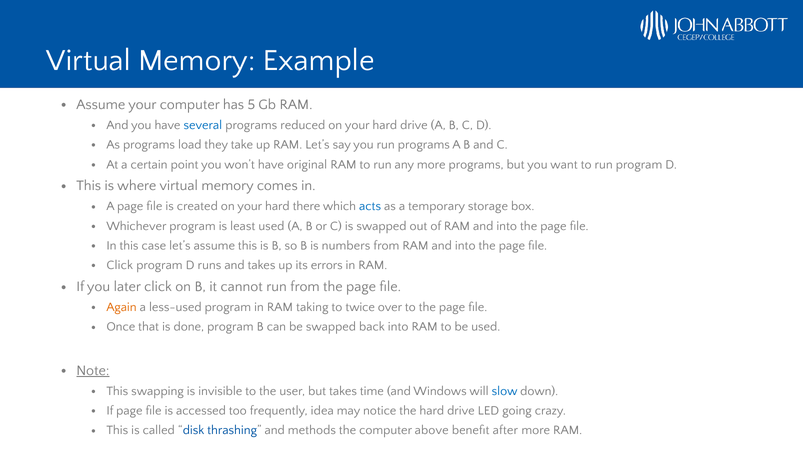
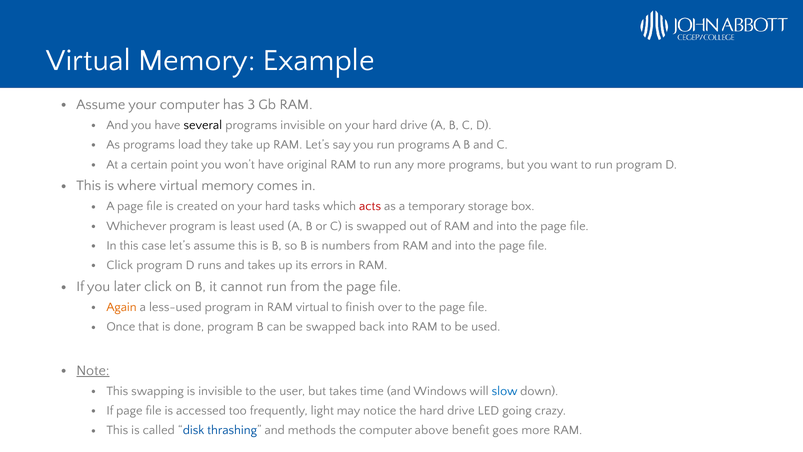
5: 5 -> 3 (251, 104)
several colour: blue -> black (203, 125)
programs reduced: reduced -> invisible (303, 125)
there: there -> tasks (306, 206)
acts colour: blue -> red (370, 206)
RAM taking: taking -> virtual (312, 307)
twice: twice -> finish (360, 307)
idea: idea -> light (322, 410)
after: after -> goes (505, 430)
